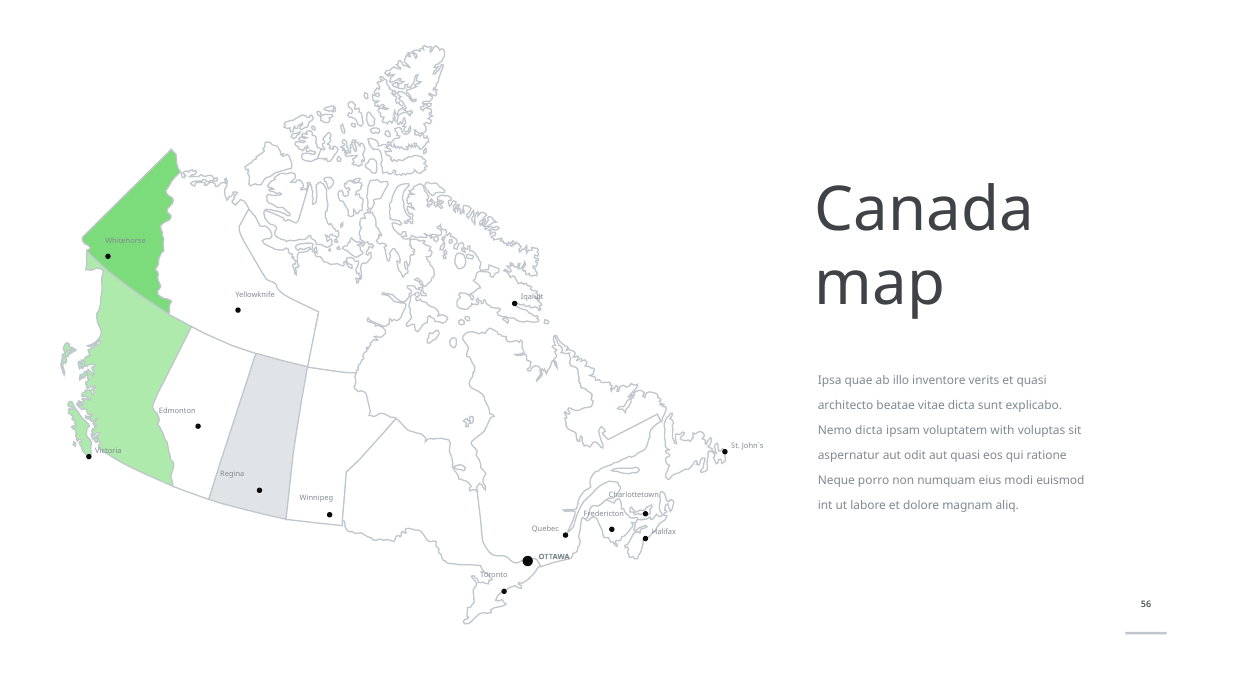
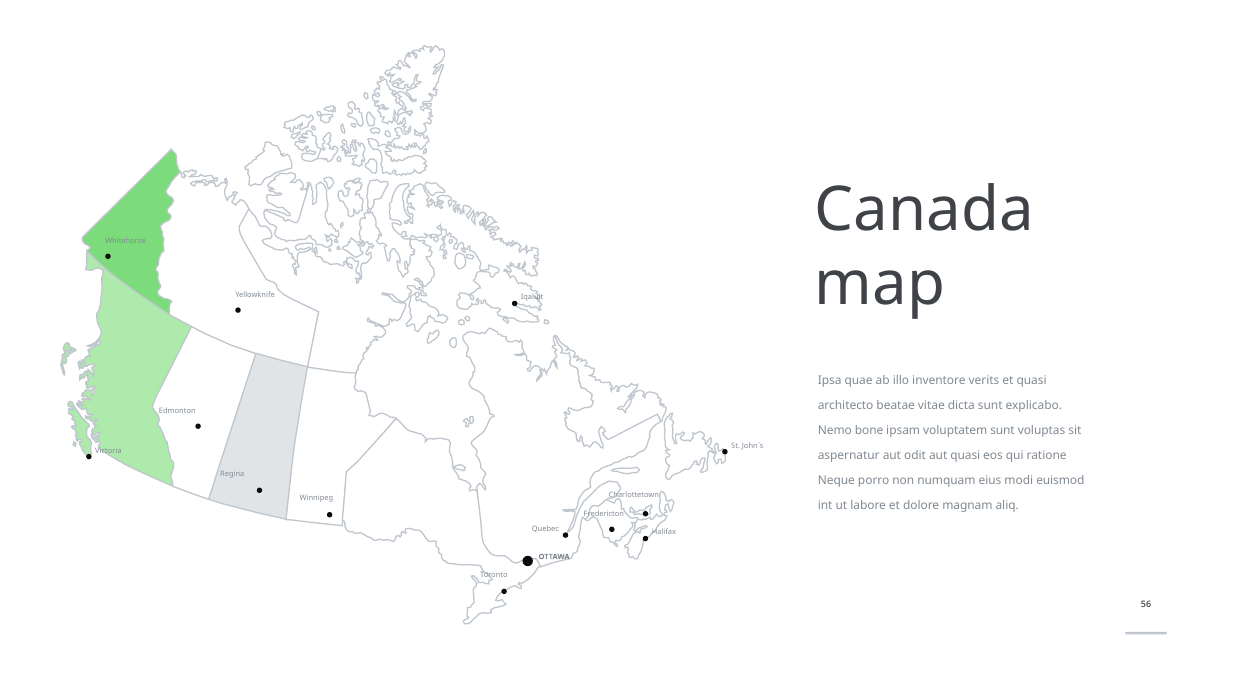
Nemo dicta: dicta -> bone (869, 431)
voluptatem with: with -> sunt (1003, 431)
